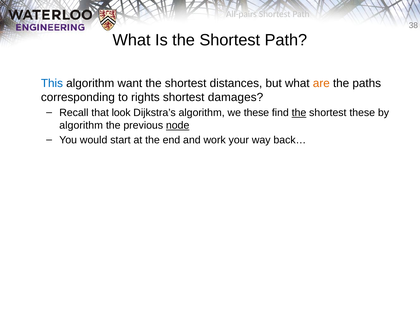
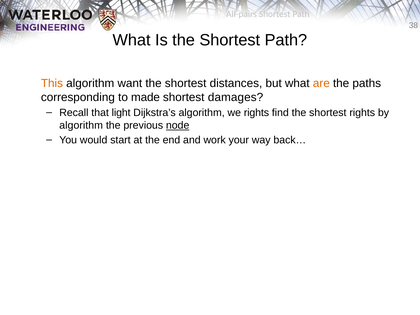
This colour: blue -> orange (52, 83)
rights: rights -> made (145, 97)
look: look -> light (121, 113)
we these: these -> rights (256, 113)
the underline: present -> none (299, 113)
shortest these: these -> rights (362, 113)
